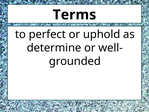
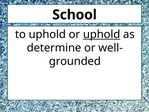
Terms: Terms -> School (75, 15)
to perfect: perfect -> uphold (47, 34)
uphold underline: none -> present (102, 34)
